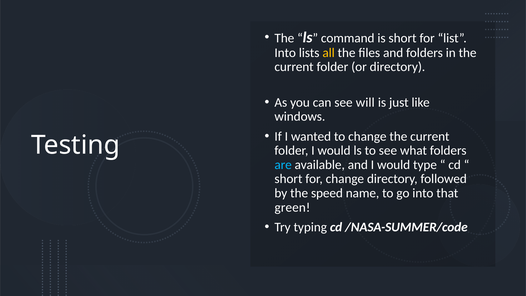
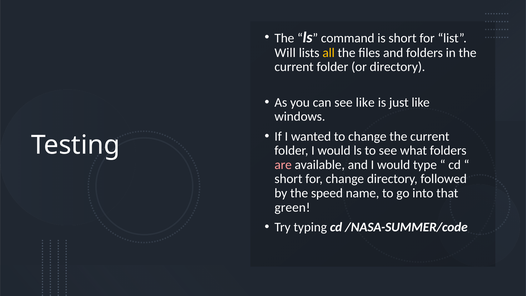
Into: Into -> Will (285, 53)
see will: will -> like (365, 102)
are colour: light blue -> pink (283, 165)
